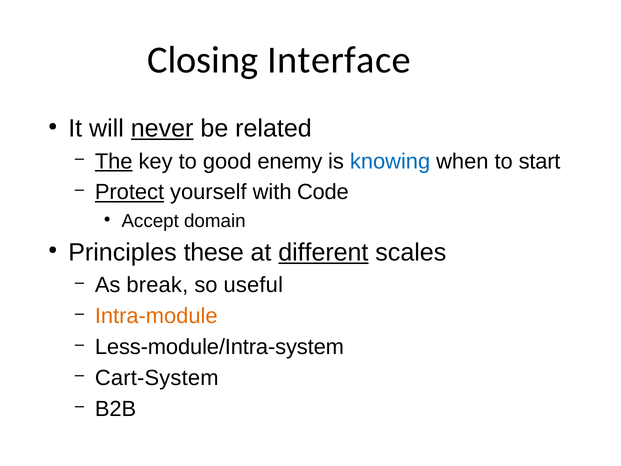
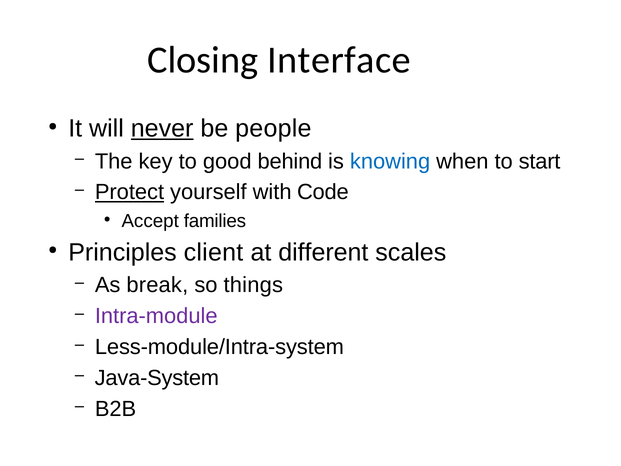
related: related -> people (273, 129)
The underline: present -> none (114, 161)
enemy: enemy -> behind (290, 161)
domain: domain -> families (215, 221)
these: these -> client (213, 252)
different underline: present -> none (323, 252)
useful: useful -> things (253, 285)
Intra-module colour: orange -> purple (156, 316)
Cart-System: Cart-System -> Java-System (157, 378)
